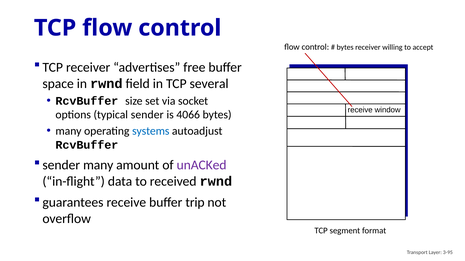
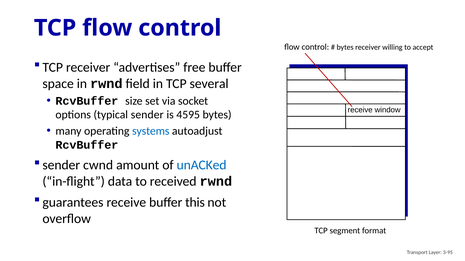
4066: 4066 -> 4595 (188, 115)
sender many: many -> cwnd (98, 165)
unACKed colour: purple -> blue (202, 165)
trip: trip -> this (195, 203)
